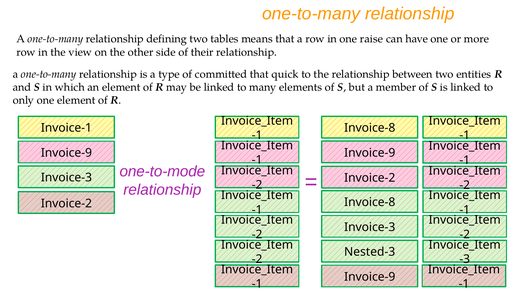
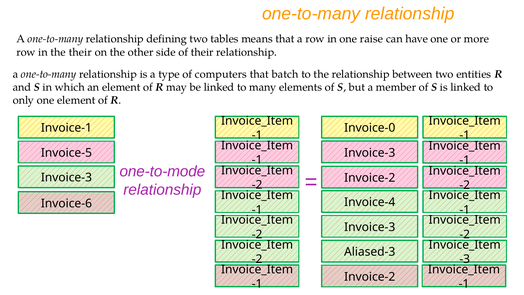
the view: view -> their (80, 52)
committed: committed -> computers (221, 74)
quick: quick -> batch (285, 74)
Invoice-8: Invoice-8 -> Invoice-0 (370, 128)
Invoice-9: Invoice-9 -> Invoice-3 (370, 153)
Invoice-9: Invoice-9 -> Invoice-5 (66, 153)
Invoice-8: Invoice-8 -> Invoice-4 (370, 202)
Invoice-2: Invoice-2 -> Invoice-6 (66, 203)
Nested-3: Nested-3 -> Aliased-3 (370, 252)
Invoice-9: Invoice-9 -> Invoice-2 (370, 277)
